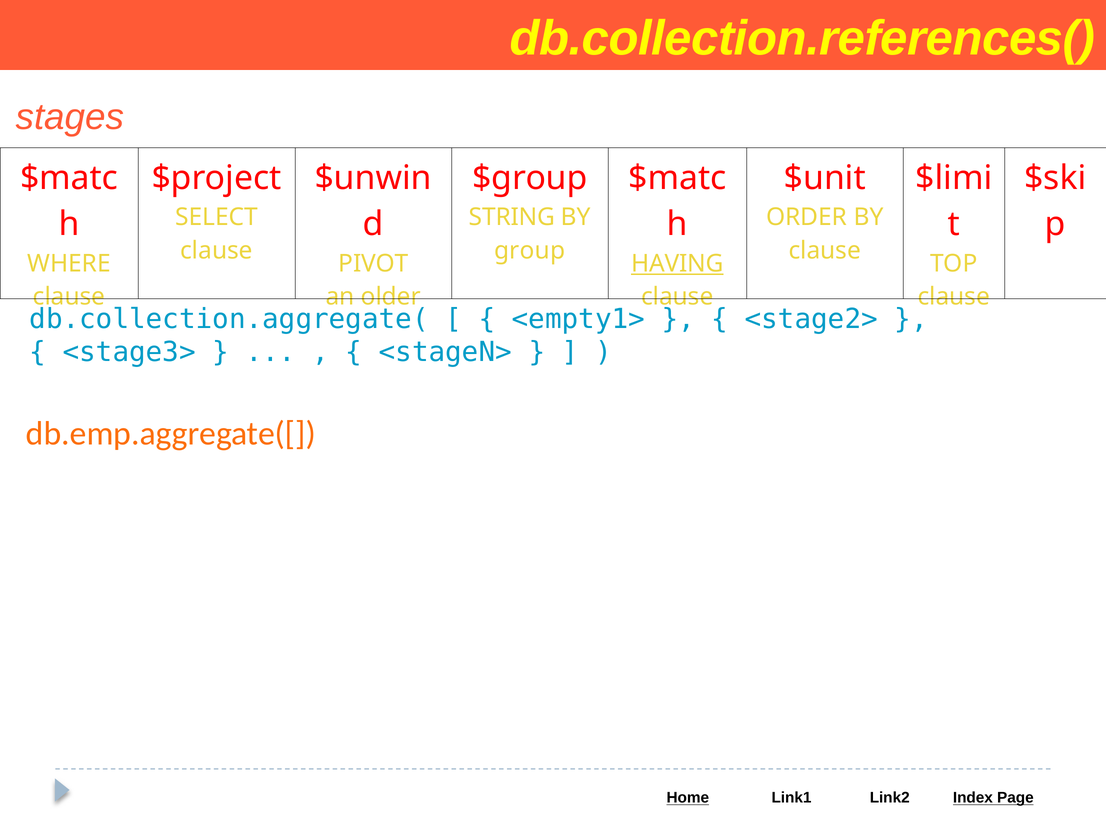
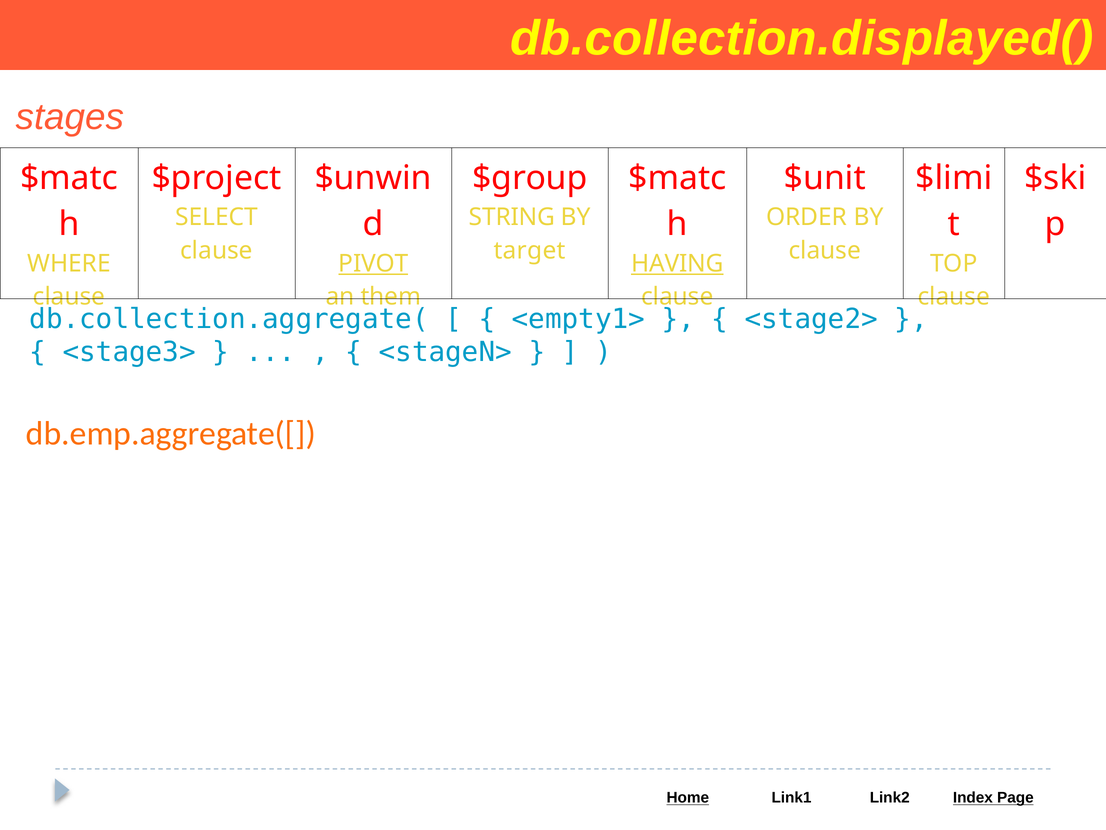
db.collection.references(: db.collection.references( -> db.collection.displayed( (802, 38)
group: group -> target (530, 251)
PIVOT underline: none -> present (373, 263)
older: older -> them (391, 297)
